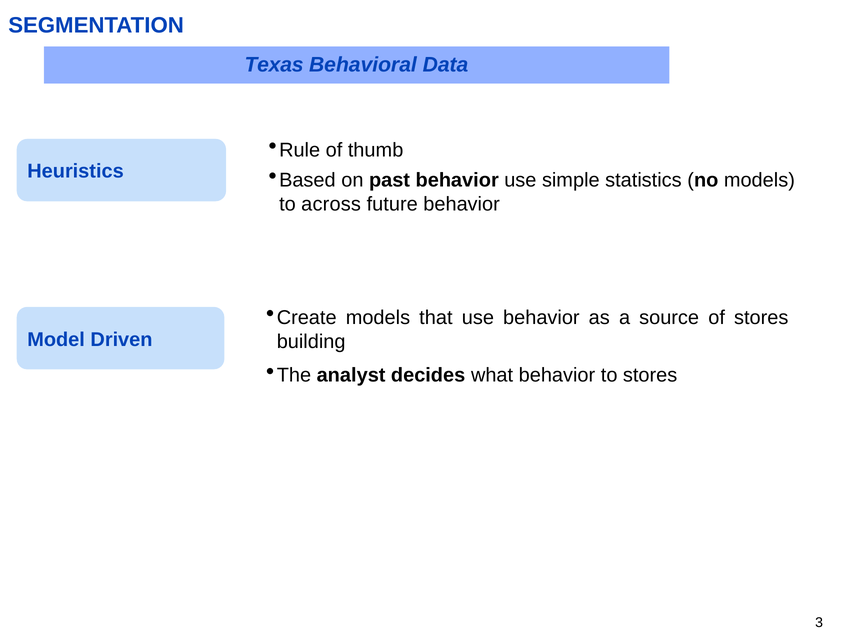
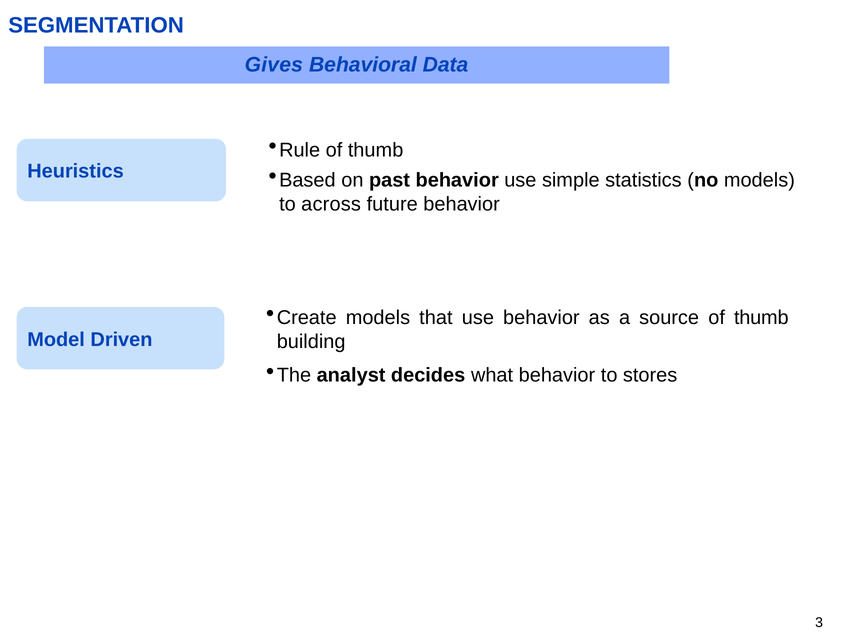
Texas: Texas -> Gives (274, 65)
source of stores: stores -> thumb (761, 318)
